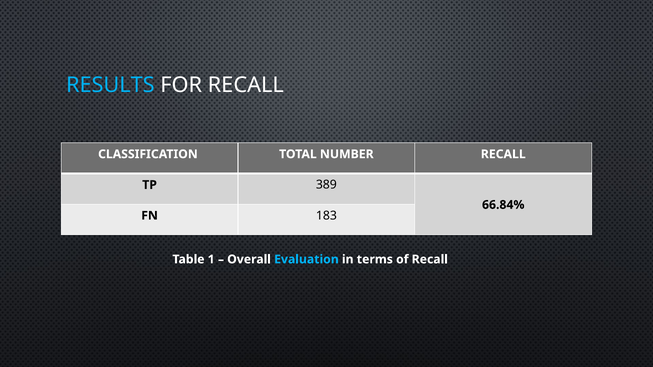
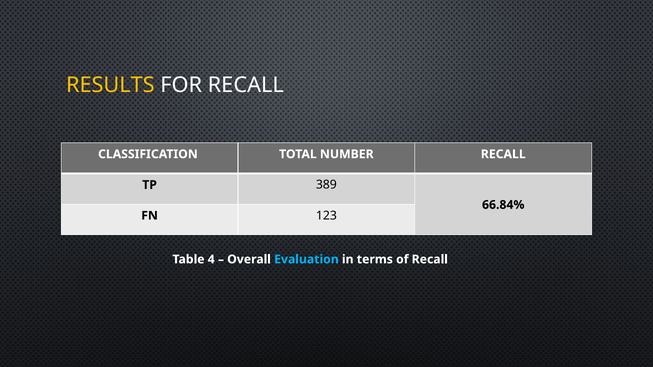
RESULTS colour: light blue -> yellow (110, 85)
183: 183 -> 123 (326, 216)
1: 1 -> 4 (211, 260)
